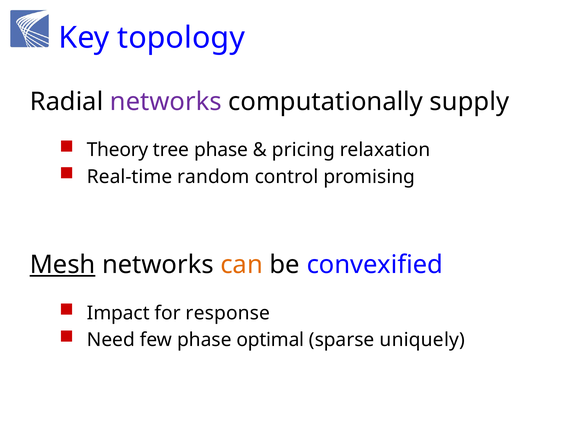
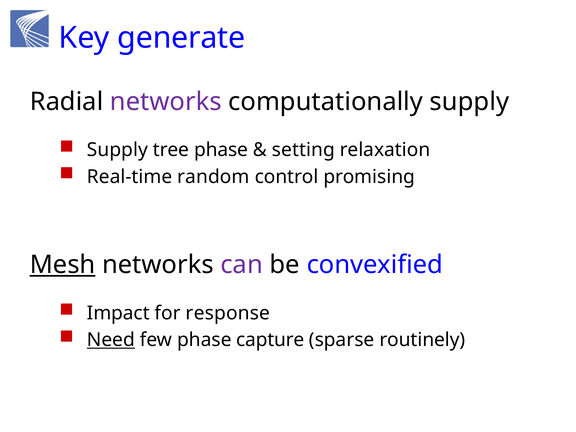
topology: topology -> generate (181, 38)
Theory: Theory -> Supply (117, 150)
pricing: pricing -> setting (303, 150)
can colour: orange -> purple (242, 265)
Need underline: none -> present (111, 340)
optimal: optimal -> capture (270, 340)
uniquely: uniquely -> routinely (422, 340)
